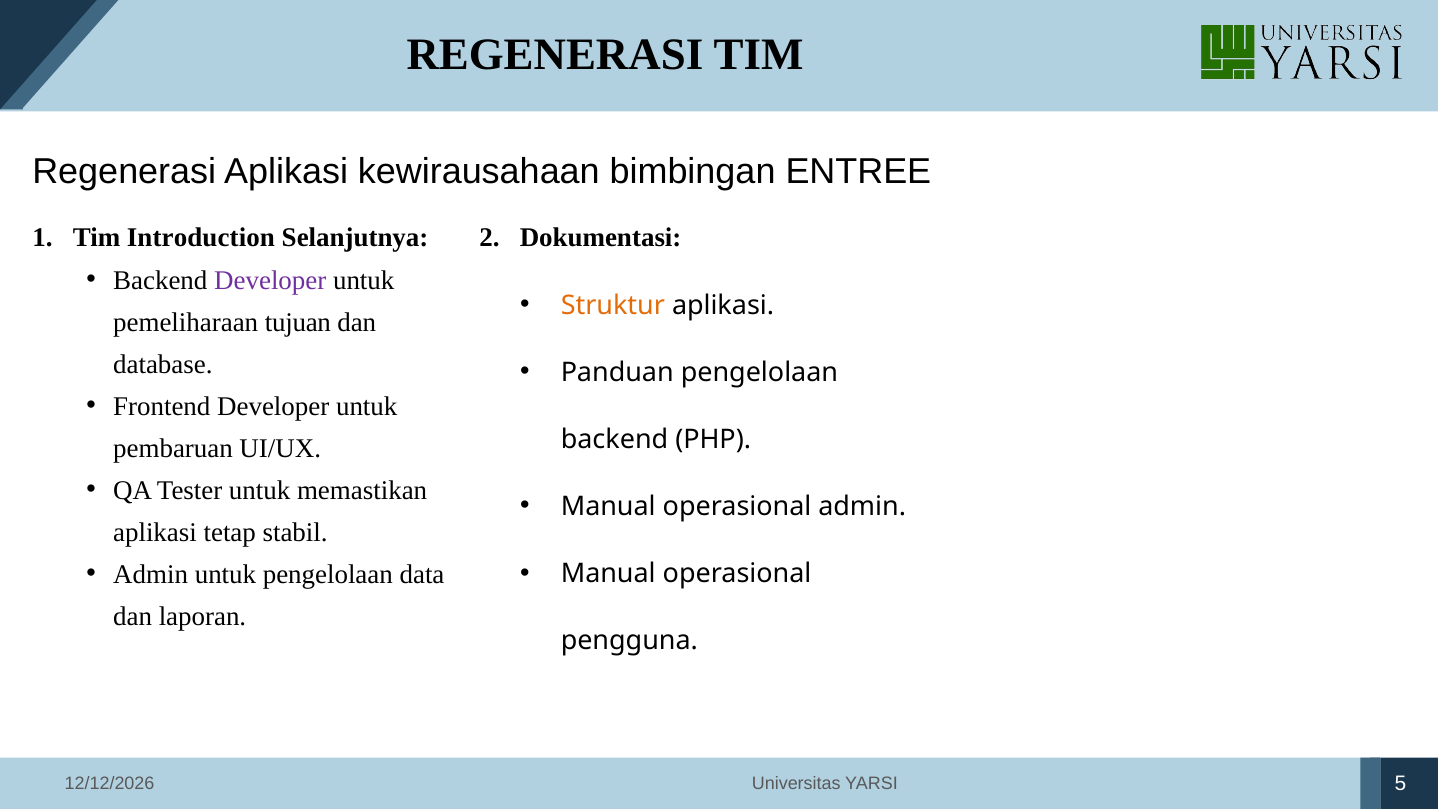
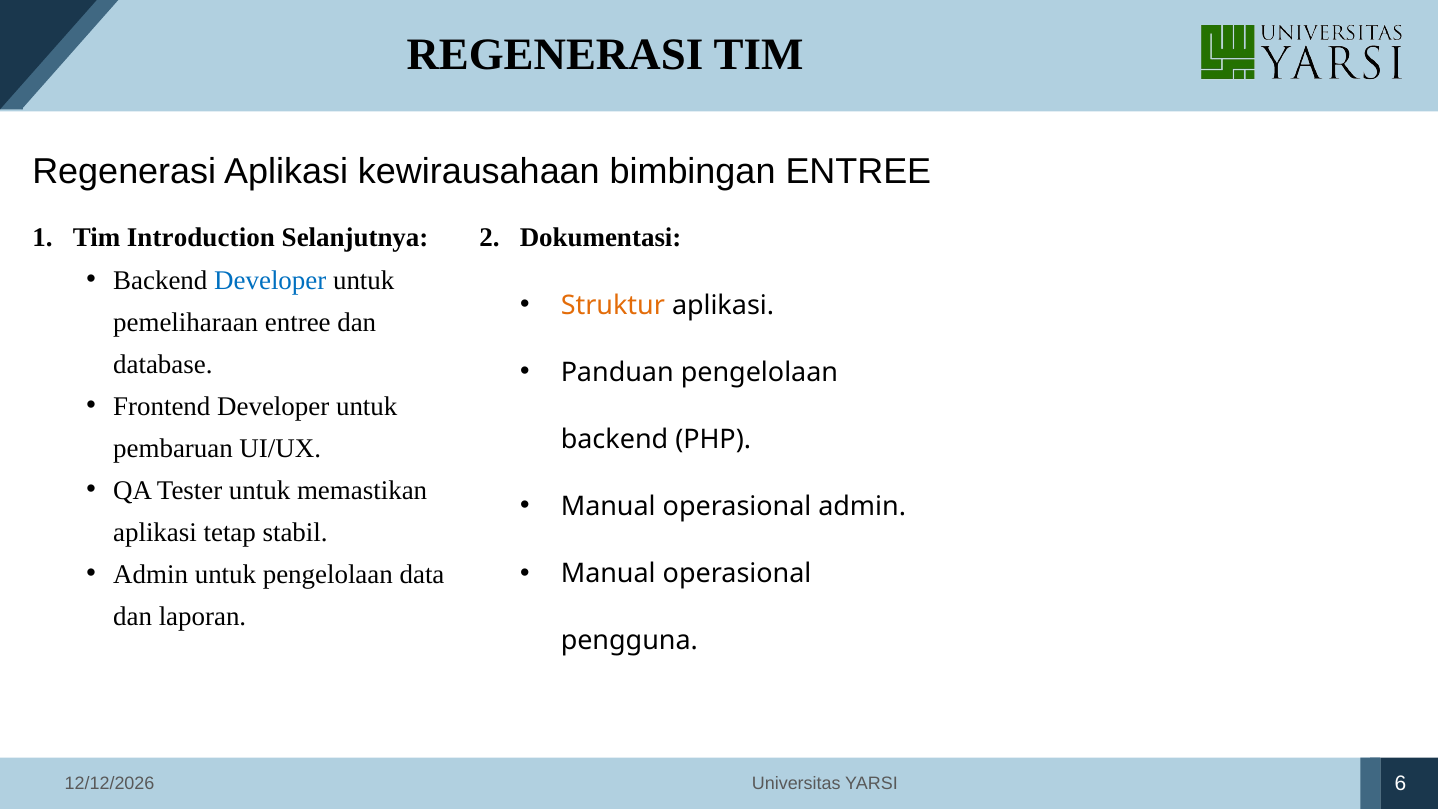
Developer colour: purple -> blue (270, 280)
pemeliharaan tujuan: tujuan -> entree (298, 322)
5: 5 -> 6 (1401, 783)
